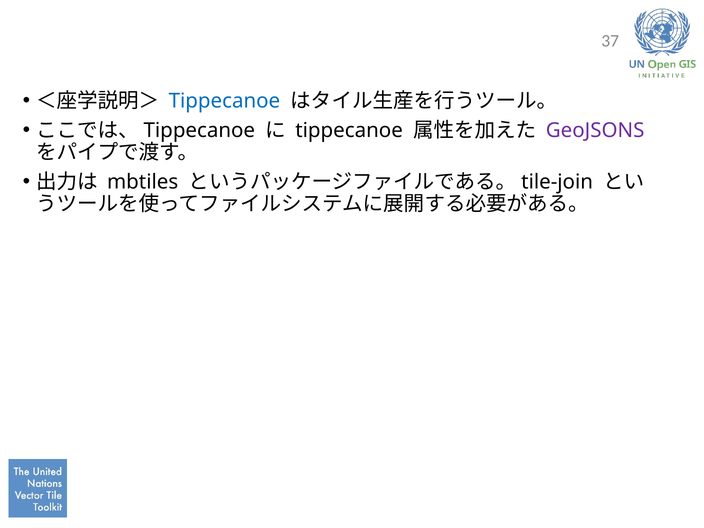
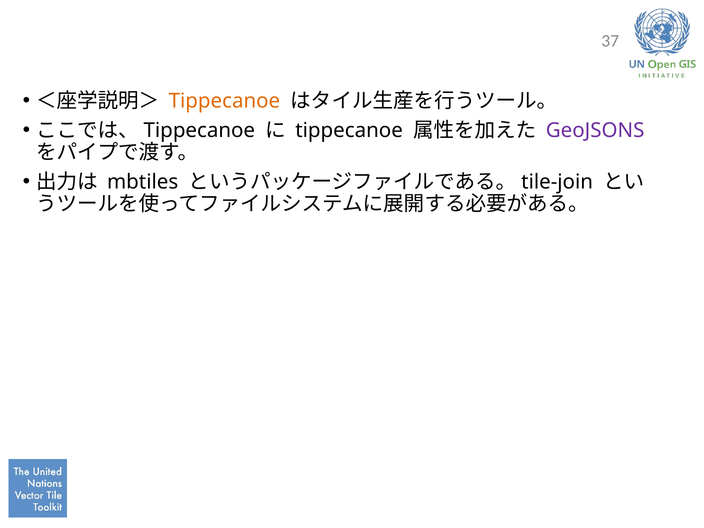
Tippecanoe colour: blue -> orange (224, 101)
